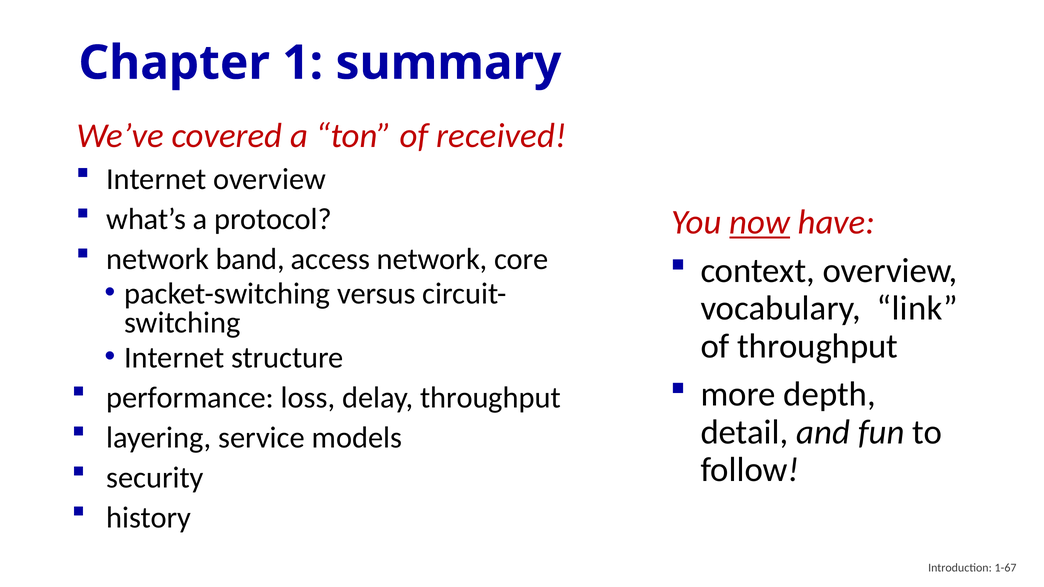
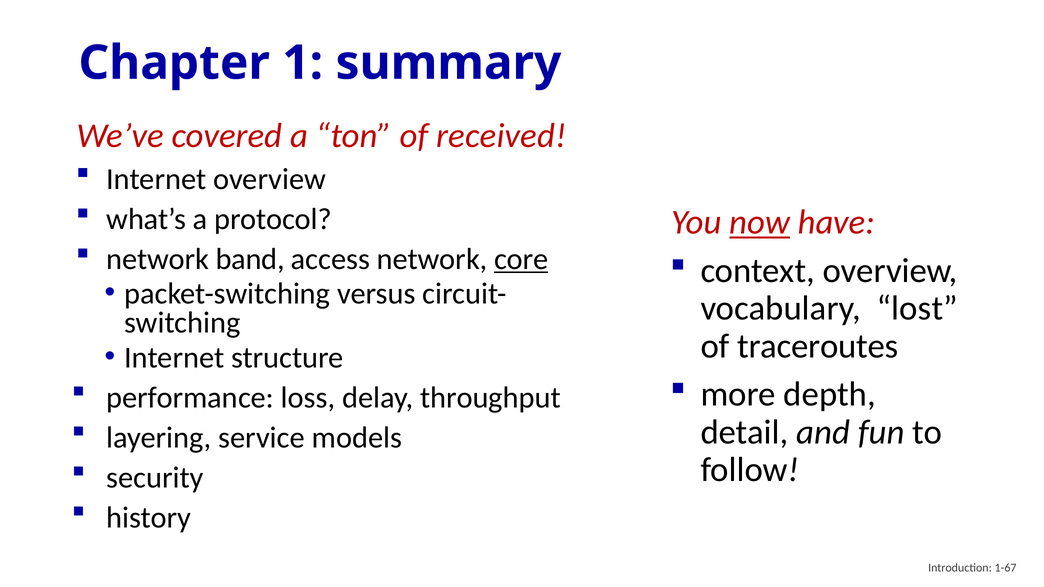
core underline: none -> present (521, 259)
link: link -> lost (917, 309)
of throughput: throughput -> traceroutes (818, 346)
